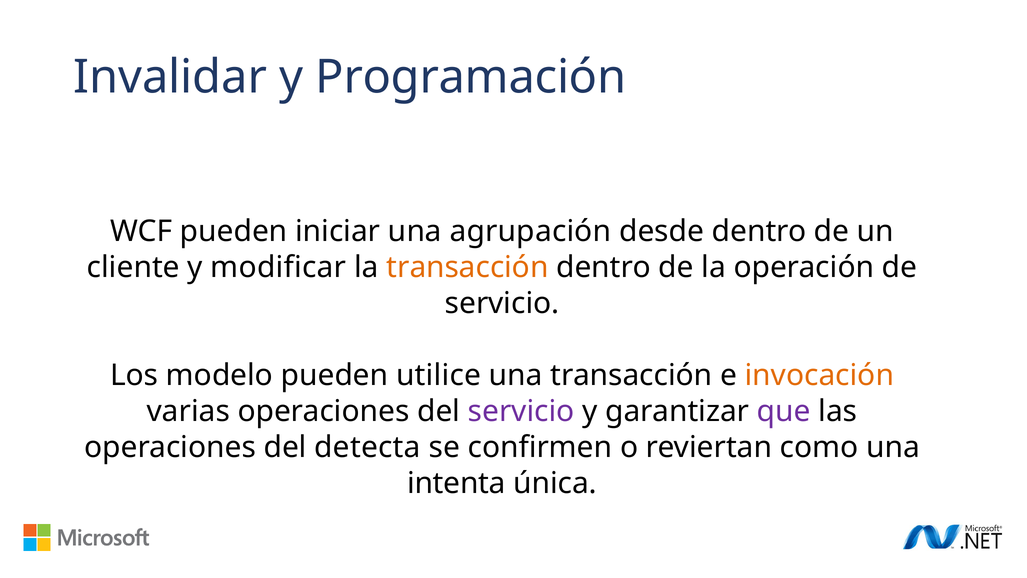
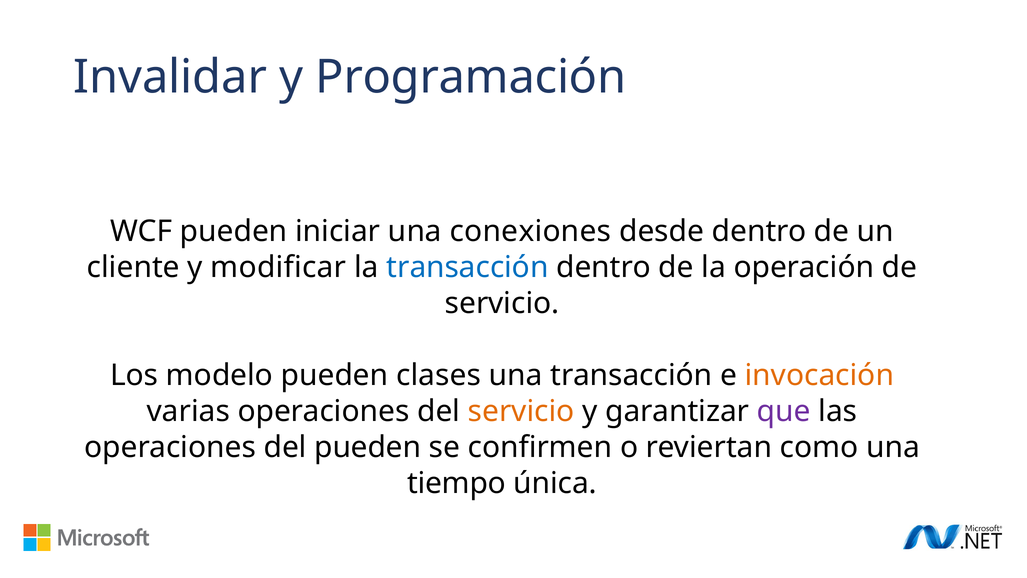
agrupación: agrupación -> conexiones (530, 231)
transacción colour: orange -> blue (468, 267)
utilice: utilice -> clases (439, 375)
servicio colour: purple -> orange (521, 411)
del detecta: detecta -> pueden (368, 447)
intenta: intenta -> tiempo (456, 483)
